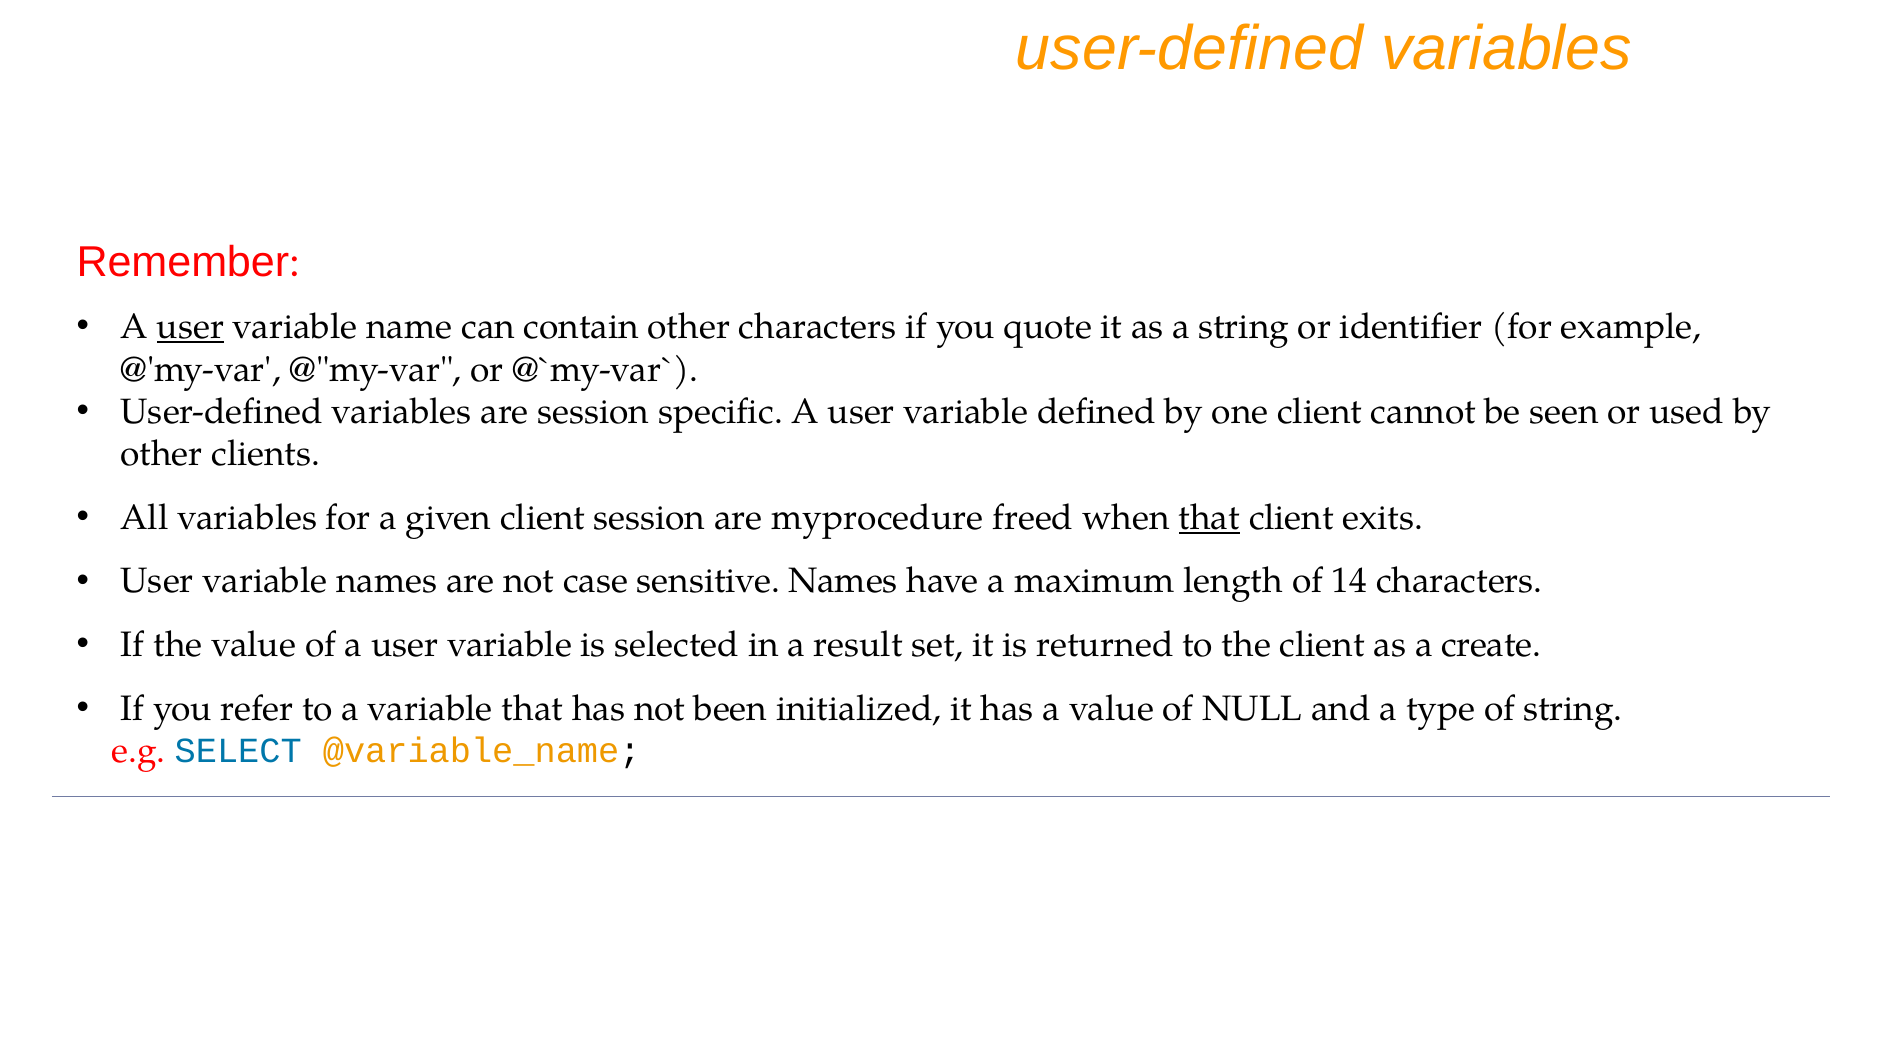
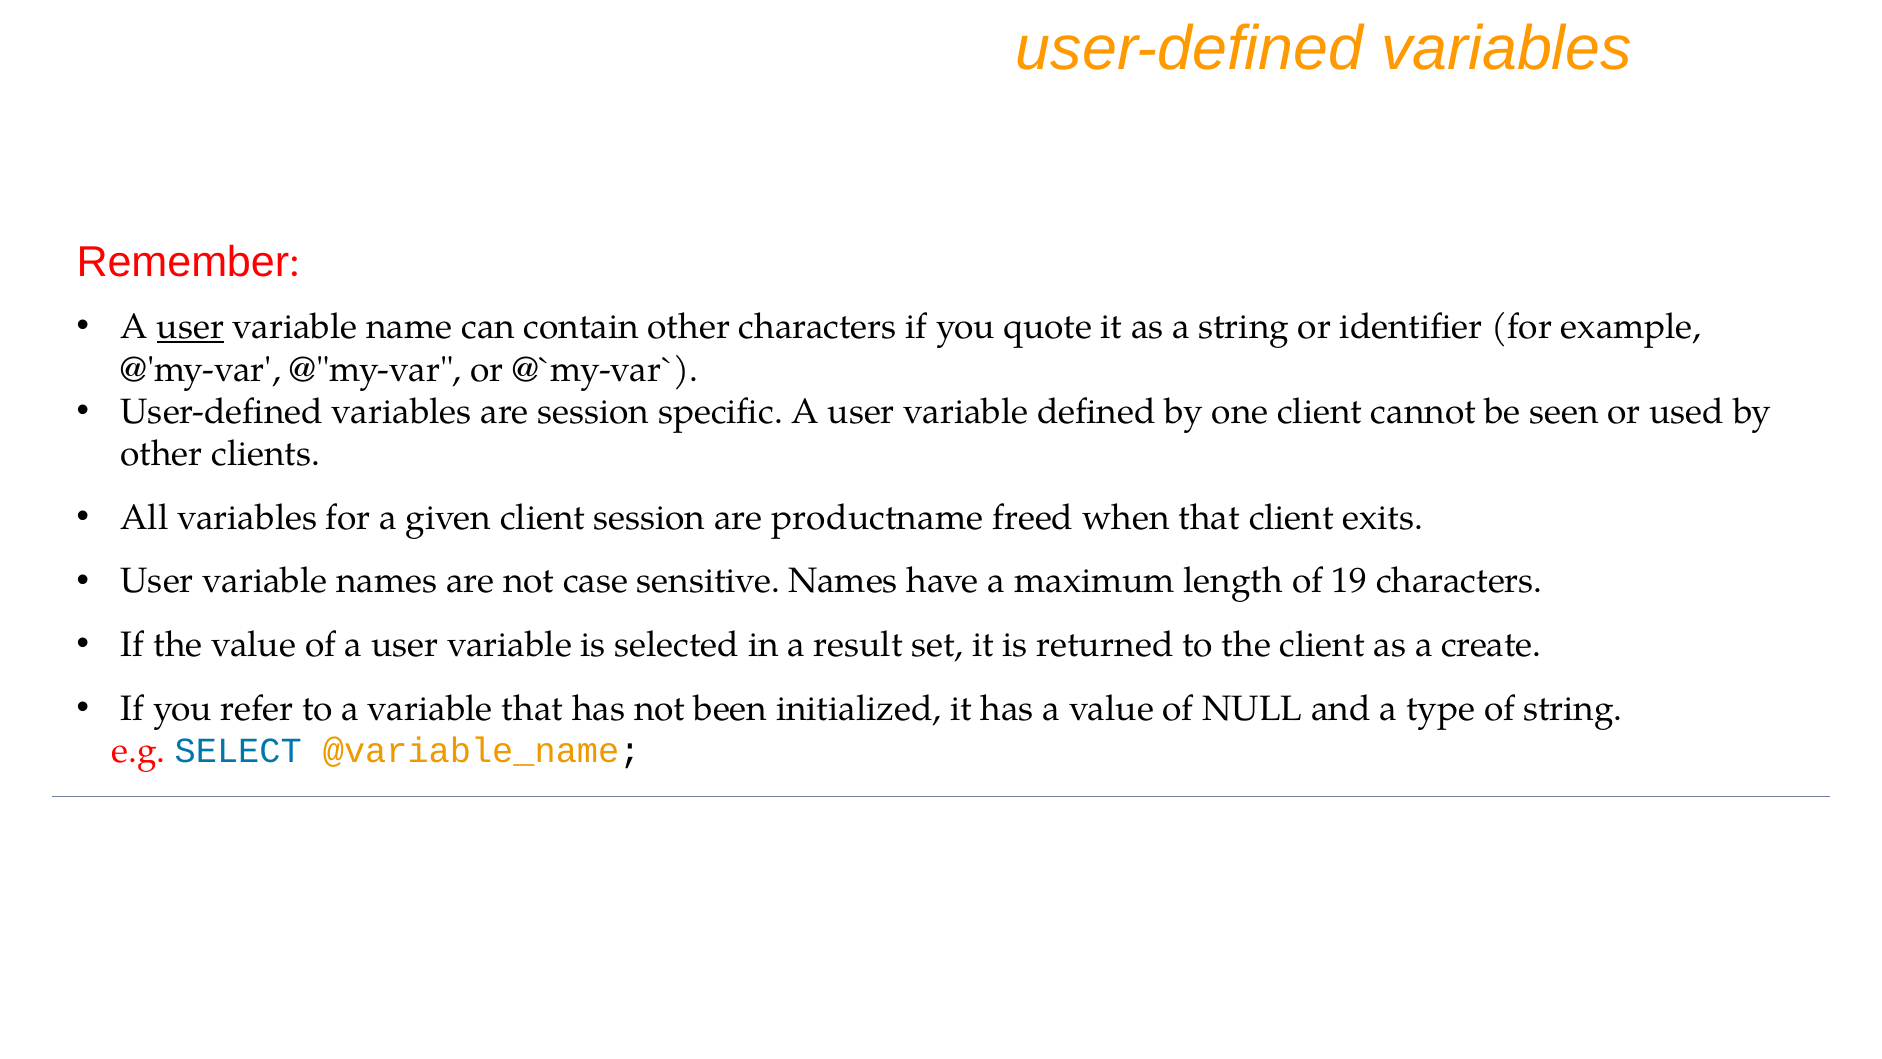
myprocedure: myprocedure -> productname (878, 518)
that underline: present -> none (1209, 518)
14: 14 -> 19 (1350, 581)
